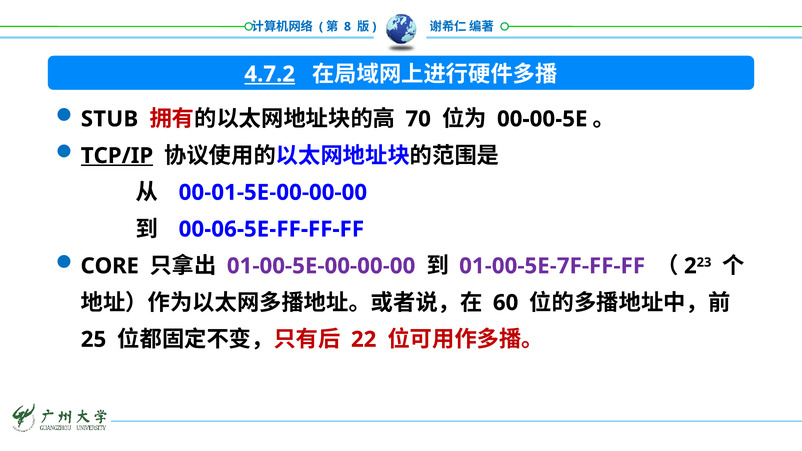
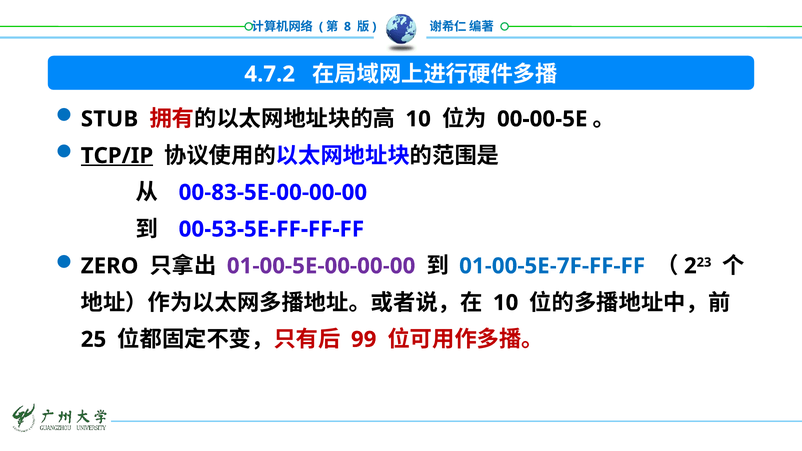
4.7.2 underline: present -> none (270, 74)
70: 70 -> 10 (418, 119)
00-01-5E-00-00-00: 00-01-5E-00-00-00 -> 00-83-5E-00-00-00 (273, 193)
00-06-5E-FF-FF-FF: 00-06-5E-FF-FF-FF -> 00-53-5E-FF-FF-FF (271, 229)
CORE: CORE -> ZERO (110, 266)
01-00-5E-7F-FF-FF colour: purple -> blue (552, 266)
60: 60 -> 10 (506, 303)
22: 22 -> 99 (364, 340)
